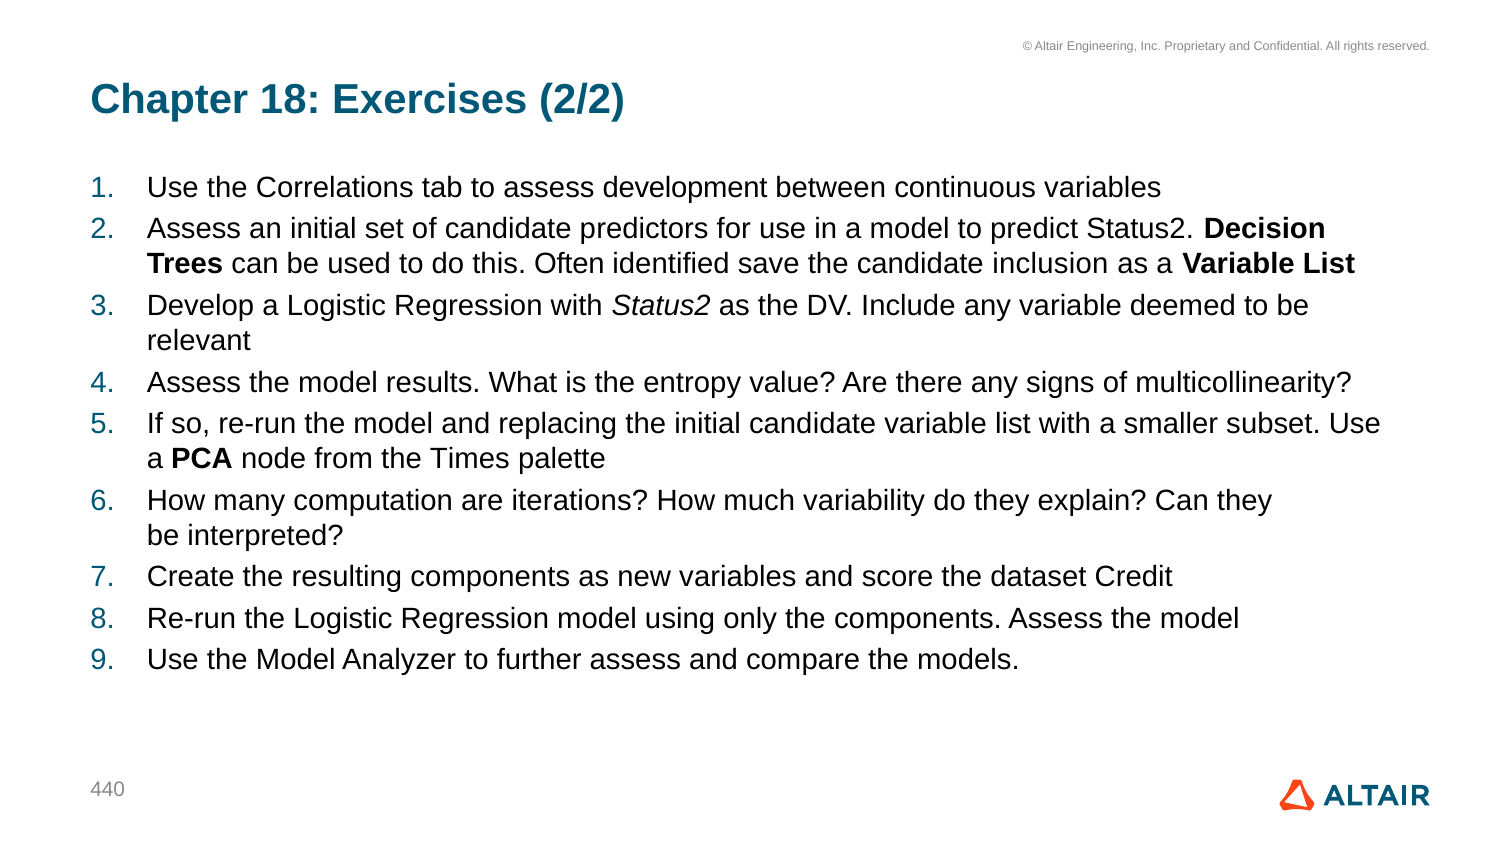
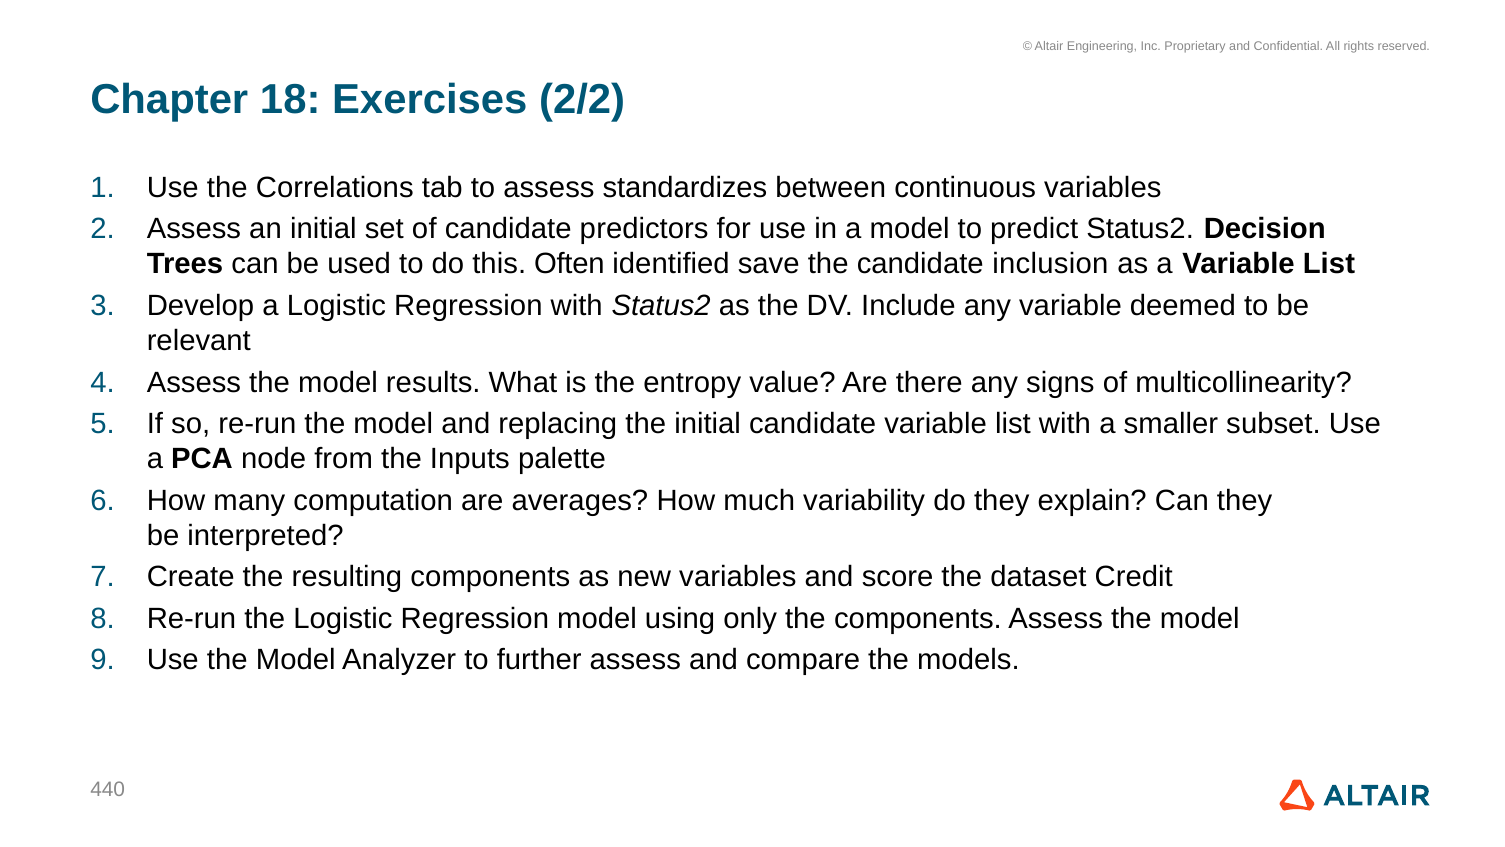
development: development -> standardizes (685, 188)
Times: Times -> Inputs (470, 459)
iterations: iterations -> averages (580, 500)
